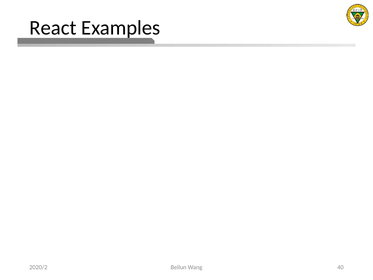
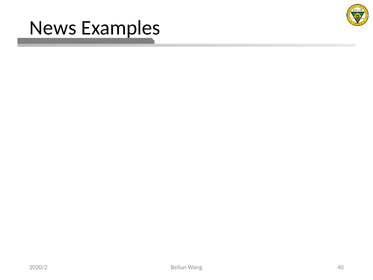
React: React -> News (53, 28)
